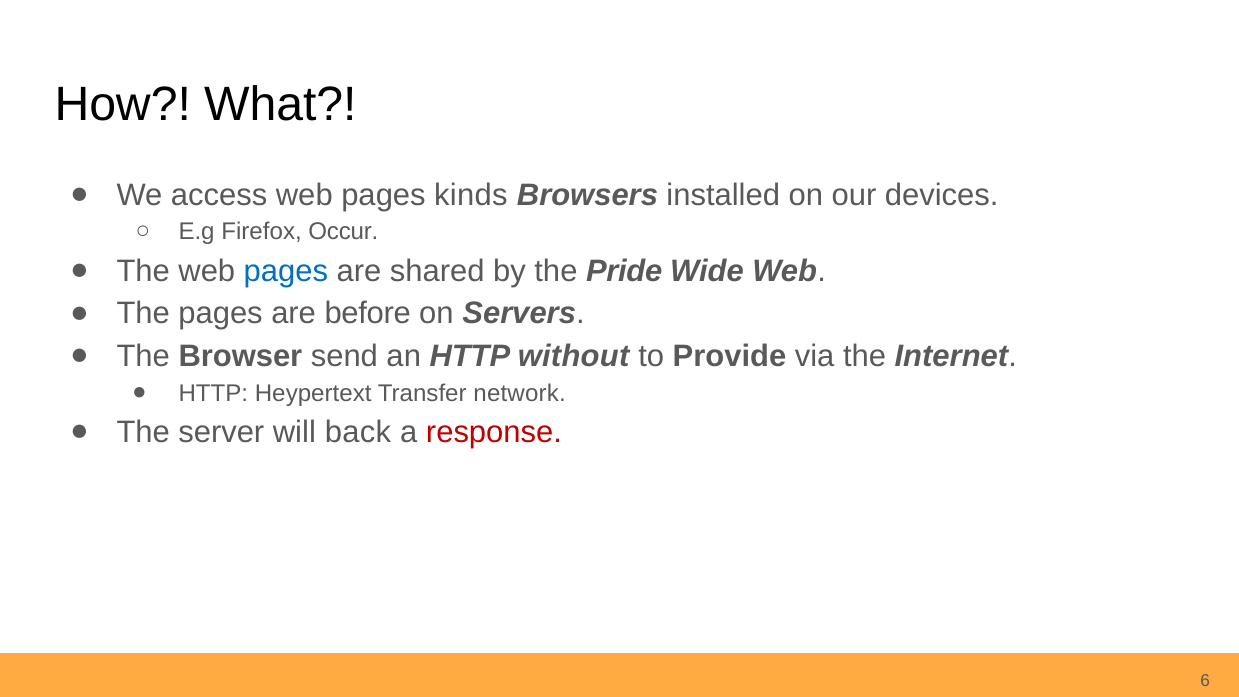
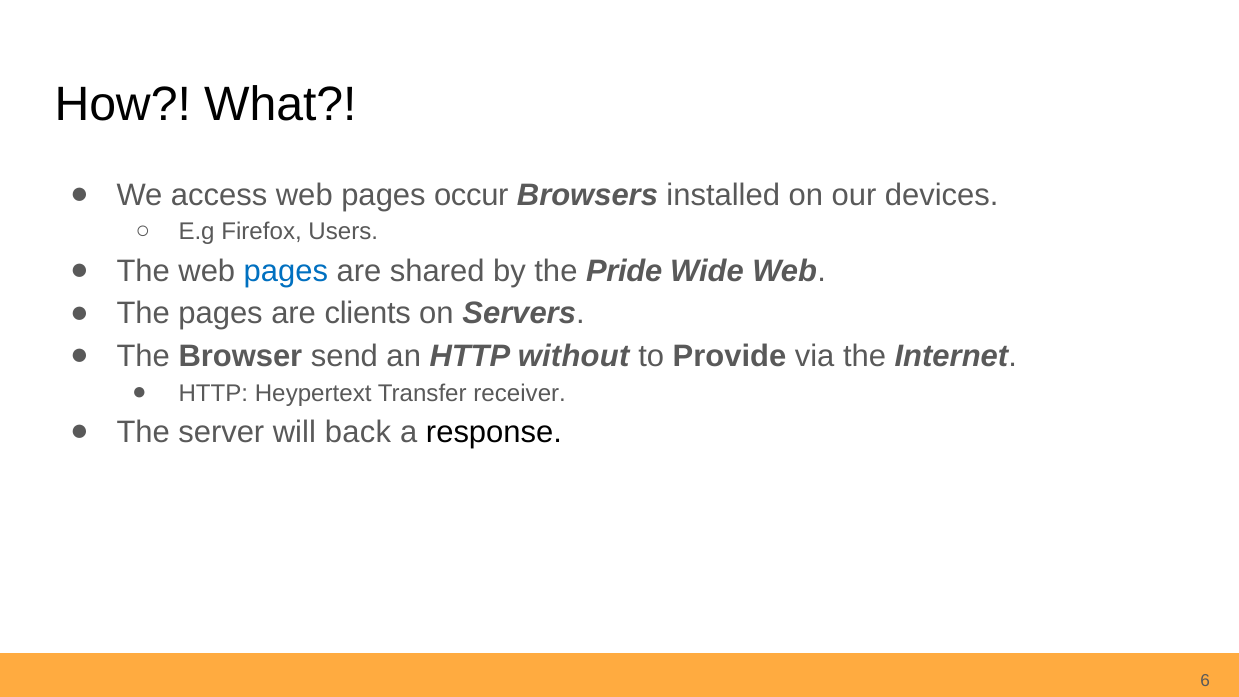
kinds: kinds -> occur (471, 195)
Occur: Occur -> Users (343, 232)
before: before -> clients (368, 314)
network: network -> receiver (520, 393)
response colour: red -> black (494, 432)
